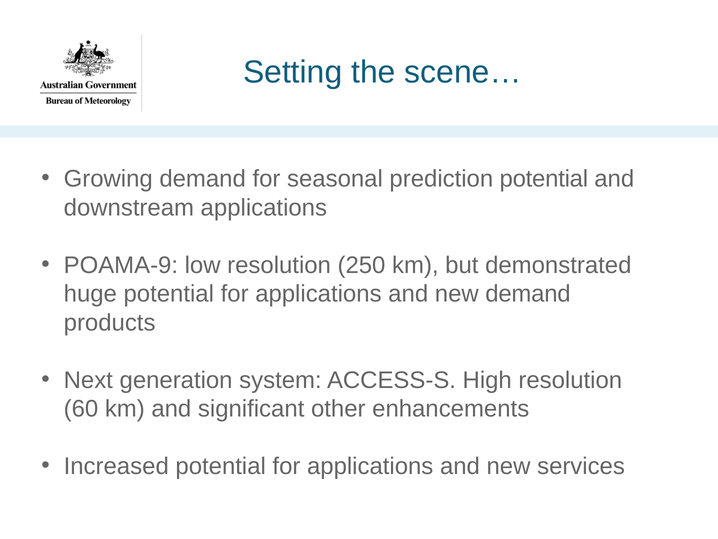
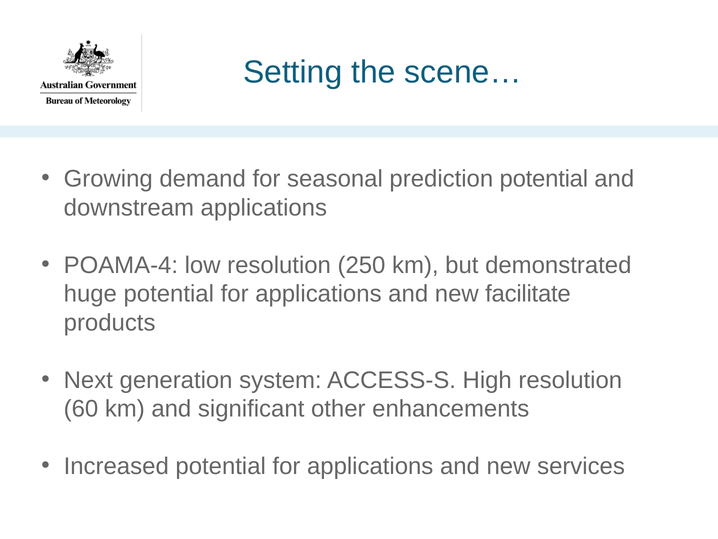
POAMA-9: POAMA-9 -> POAMA-4 (121, 265)
new demand: demand -> facilitate (528, 294)
